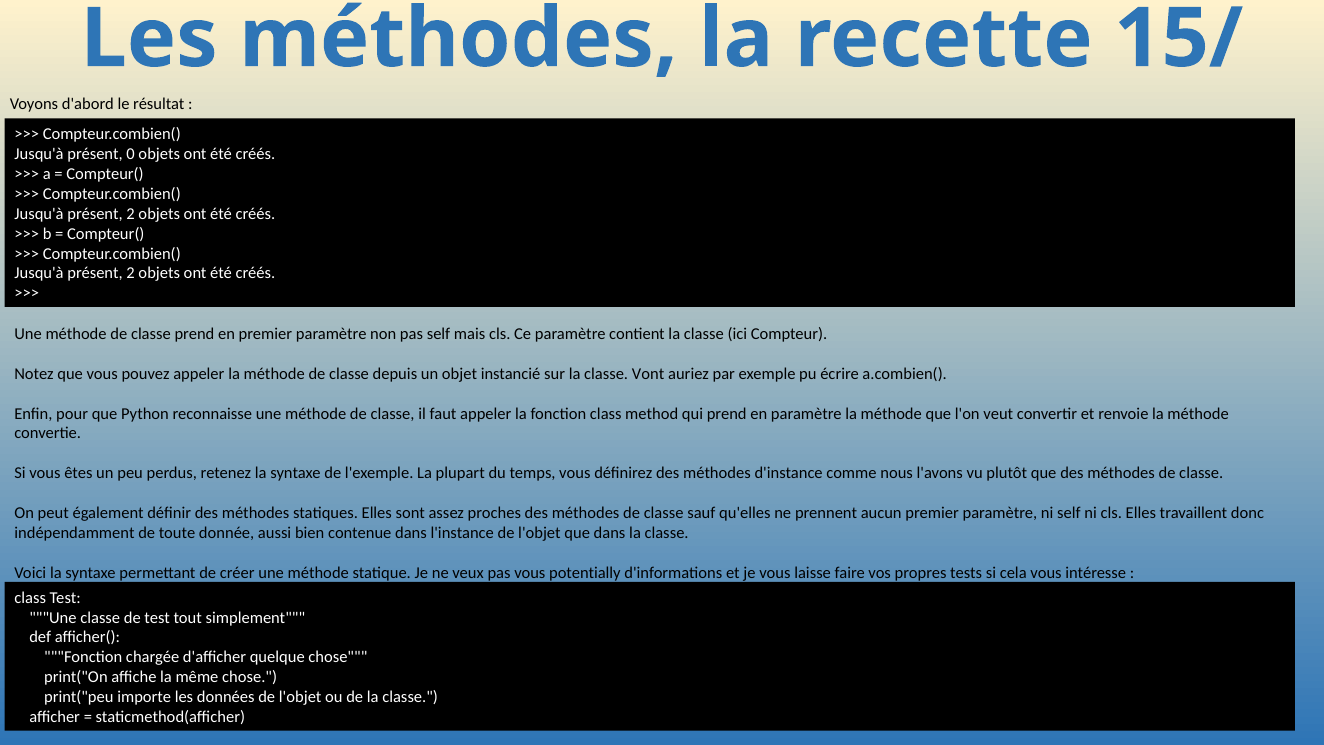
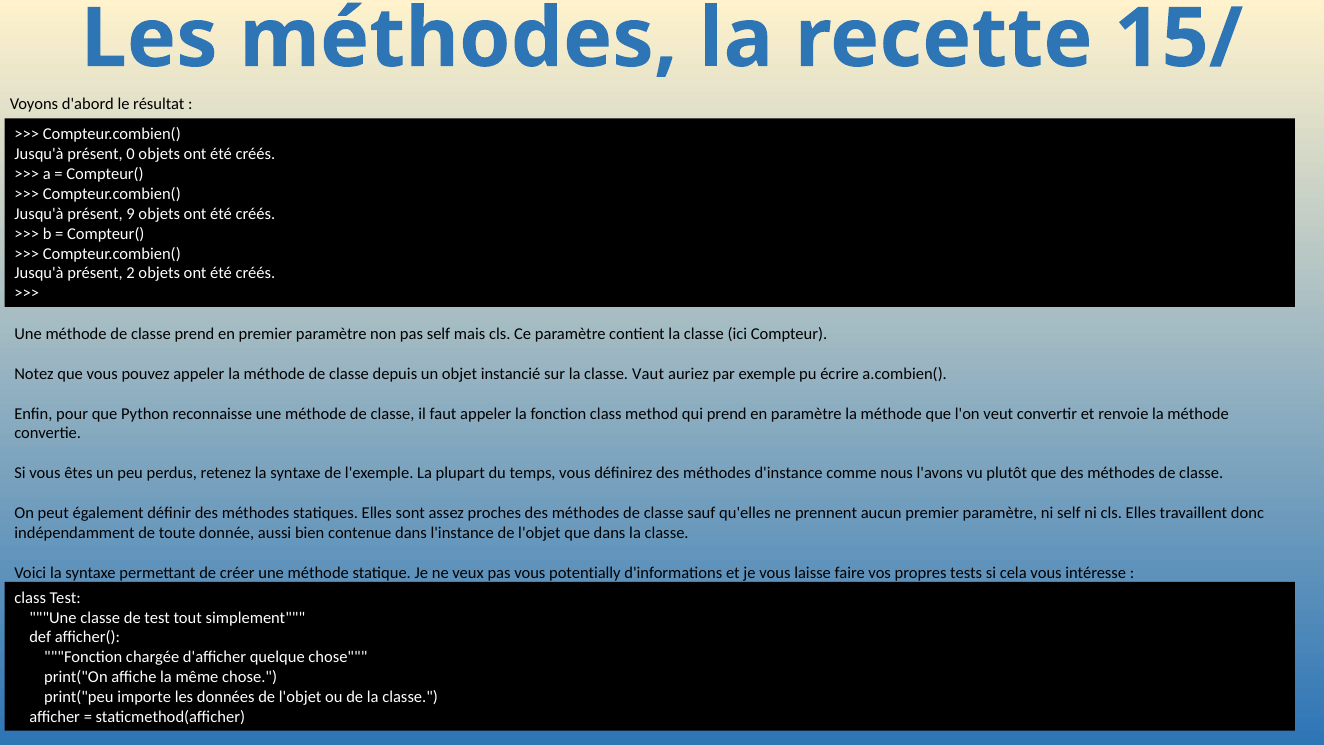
2: 2 -> 9 (131, 214)
Vont: Vont -> Vaut (648, 374)
